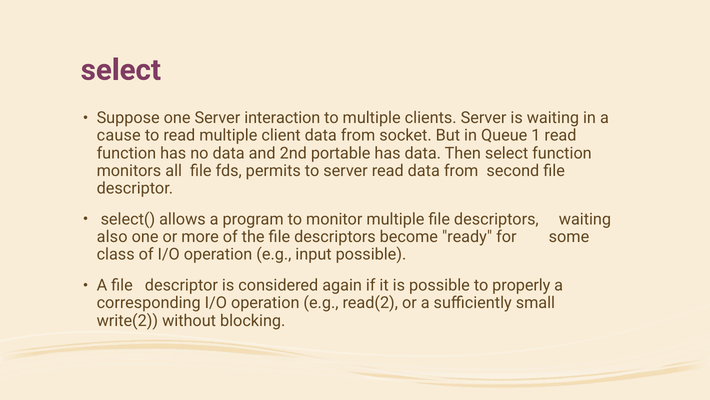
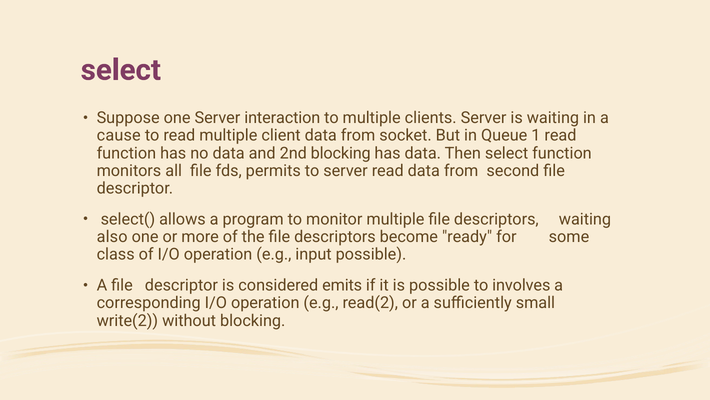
2nd portable: portable -> blocking (341, 153)
again: again -> emits (342, 285)
properly: properly -> involves (521, 285)
